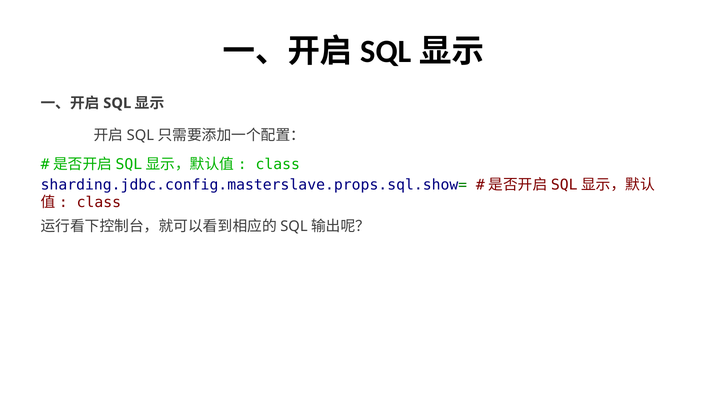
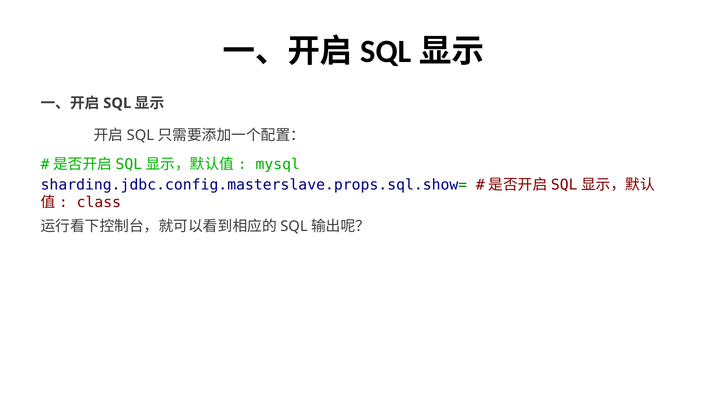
class: class -> mysql (278, 164)
